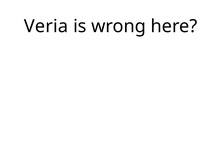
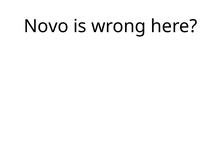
Veria: Veria -> Novo (46, 26)
